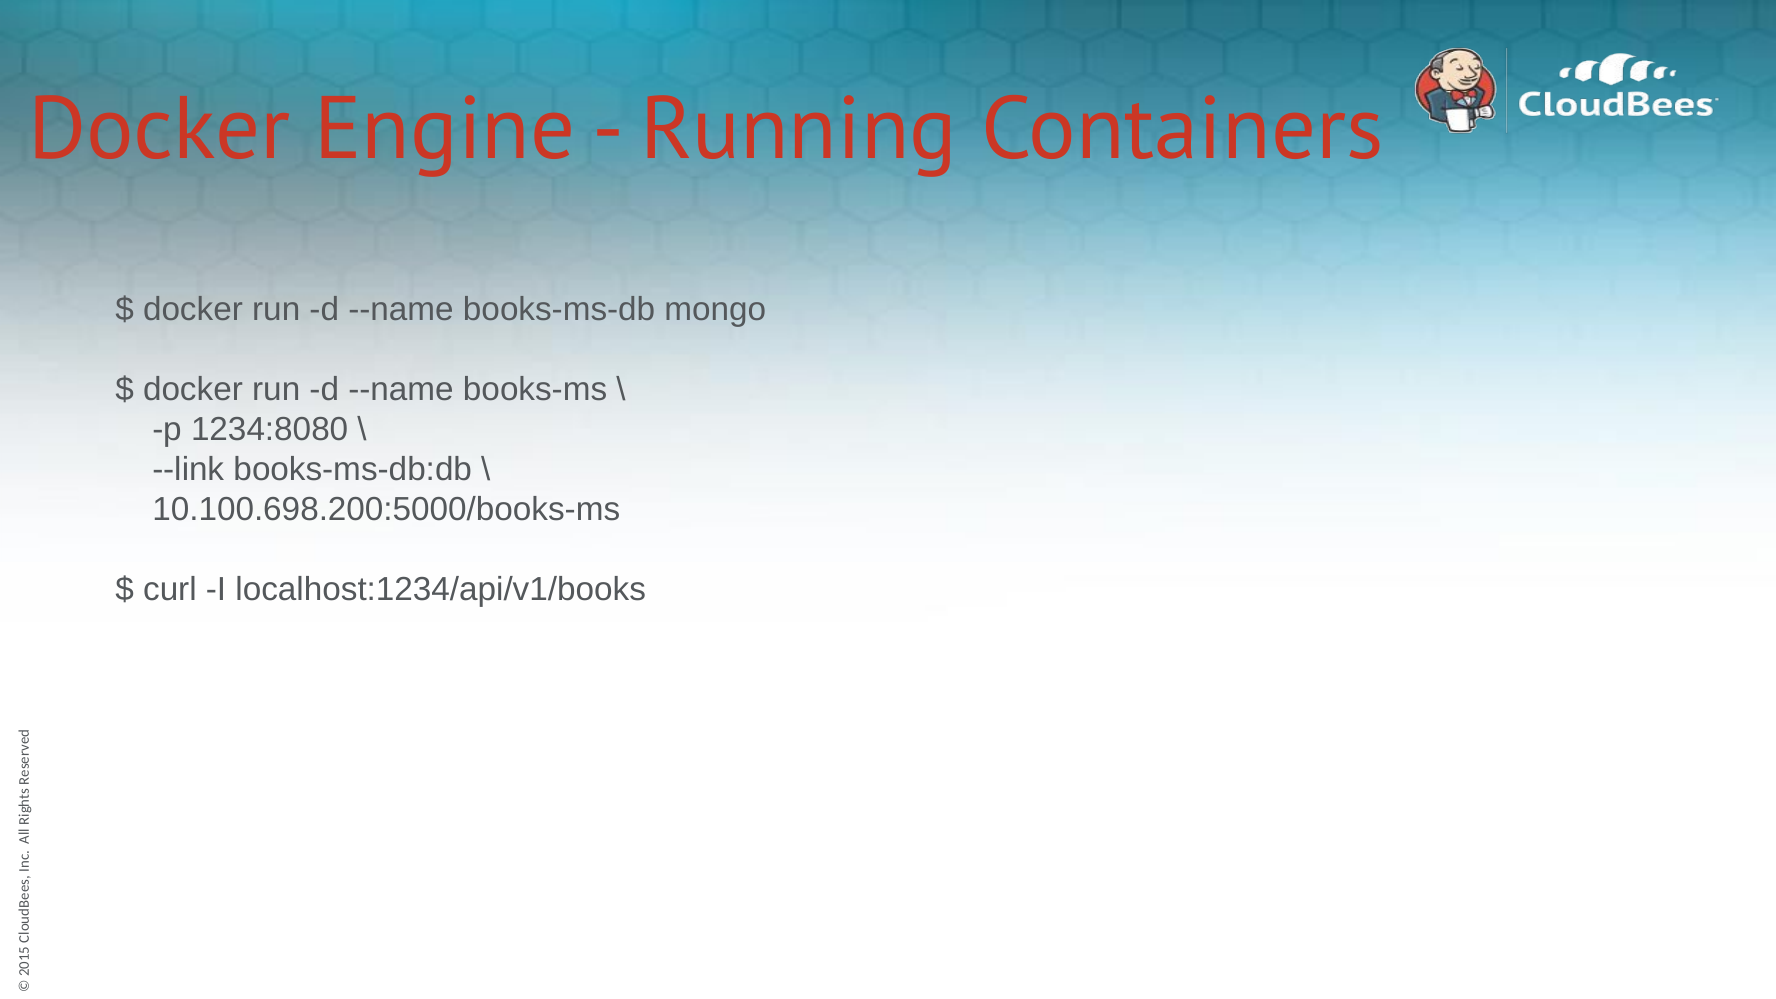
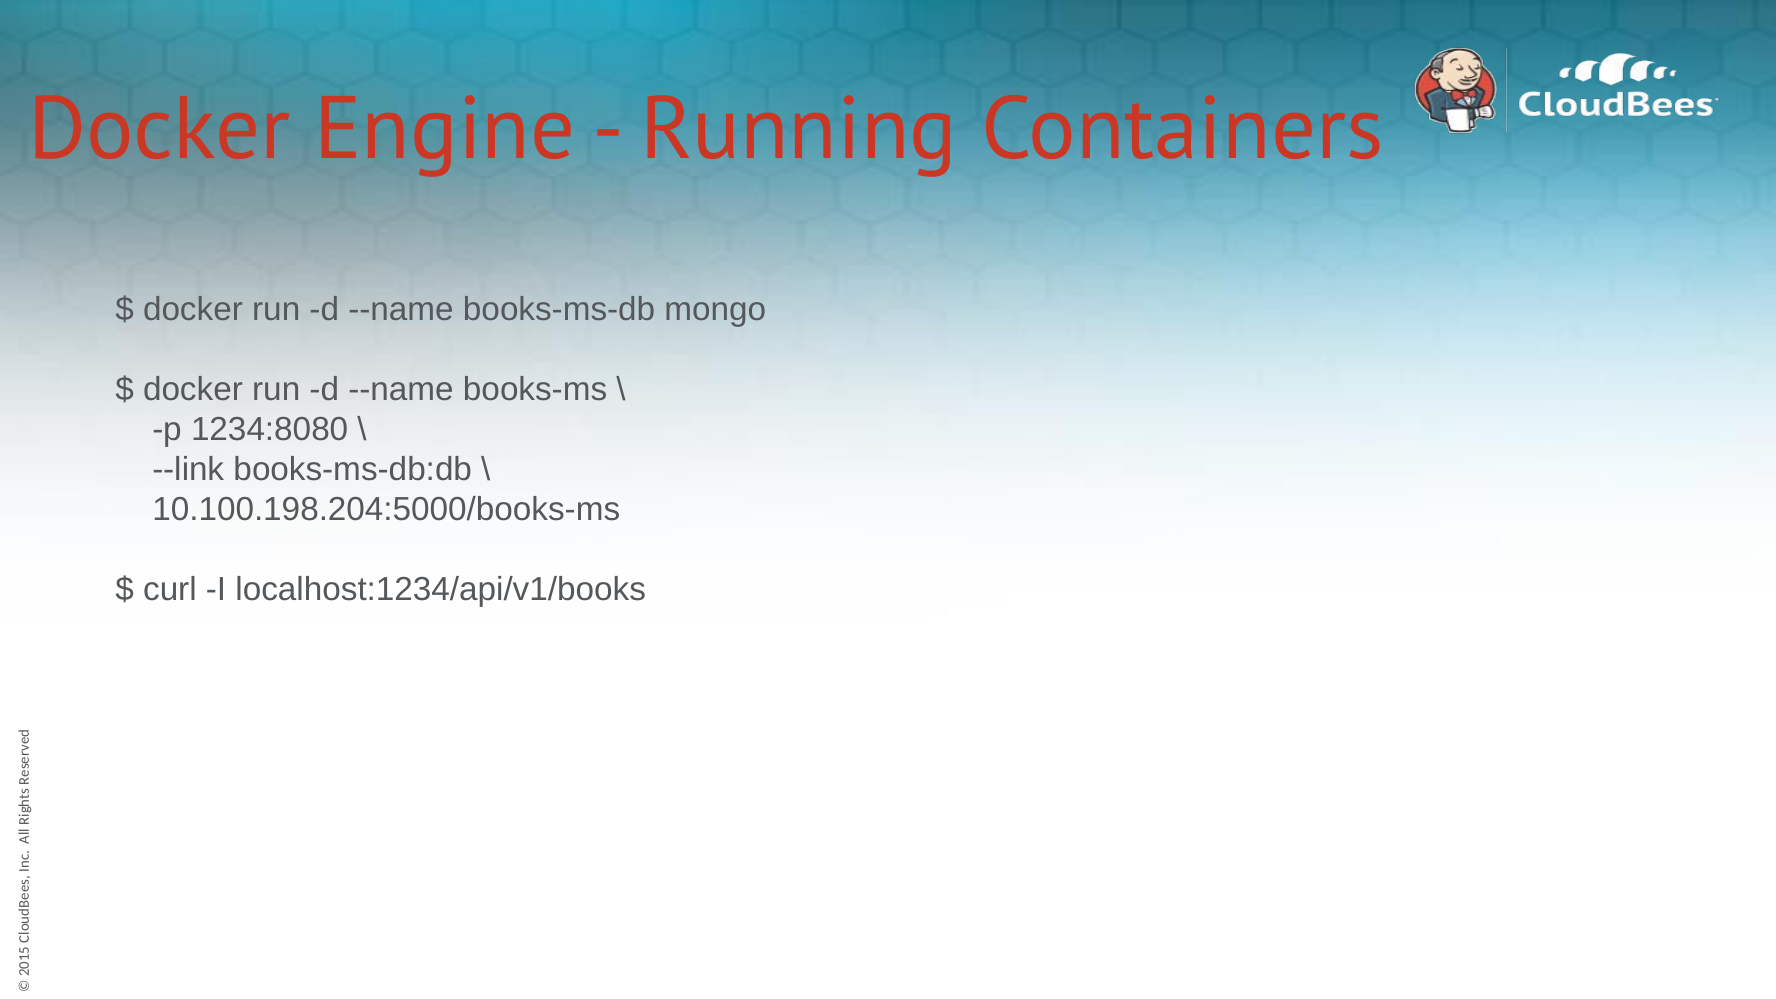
10.100.698.200:5000/books-ms: 10.100.698.200:5000/books-ms -> 10.100.198.204:5000/books-ms (386, 510)
